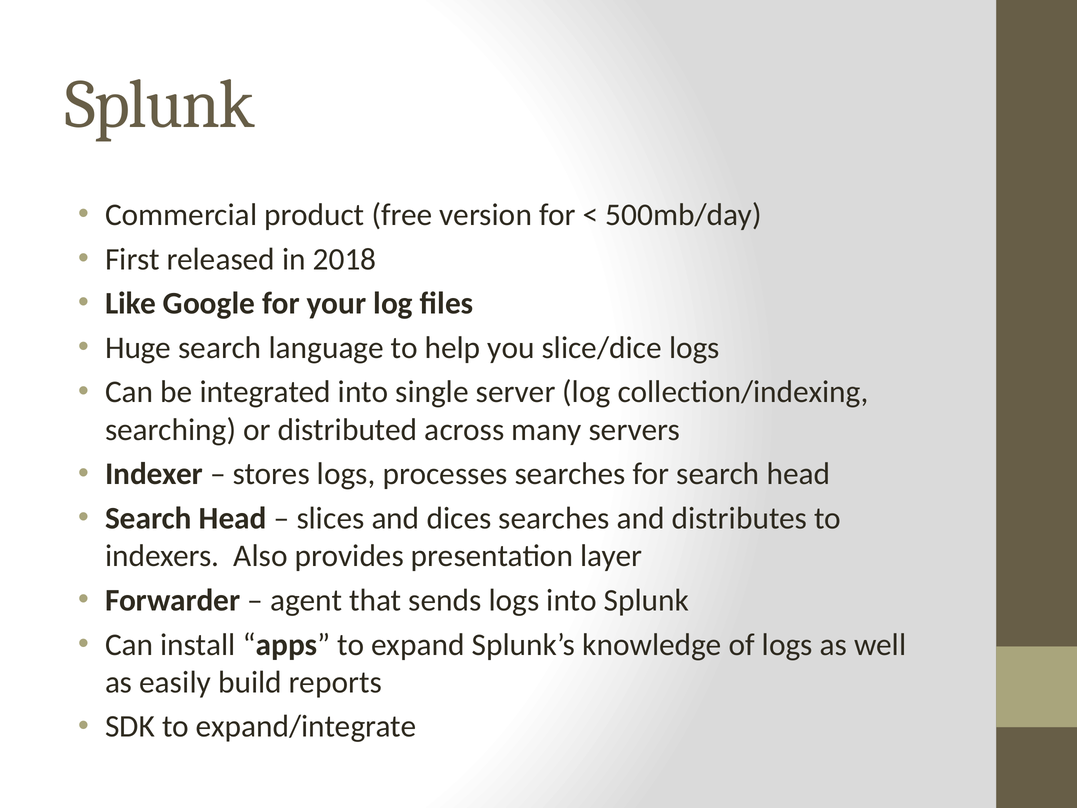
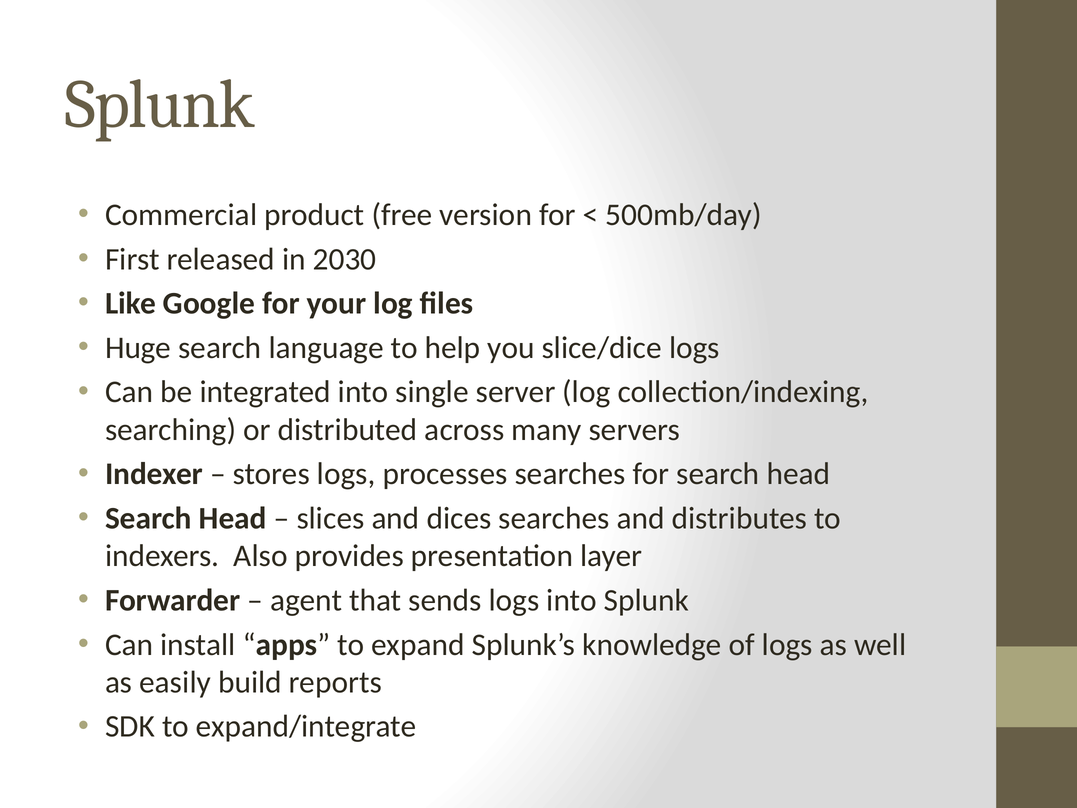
2018: 2018 -> 2030 (345, 259)
